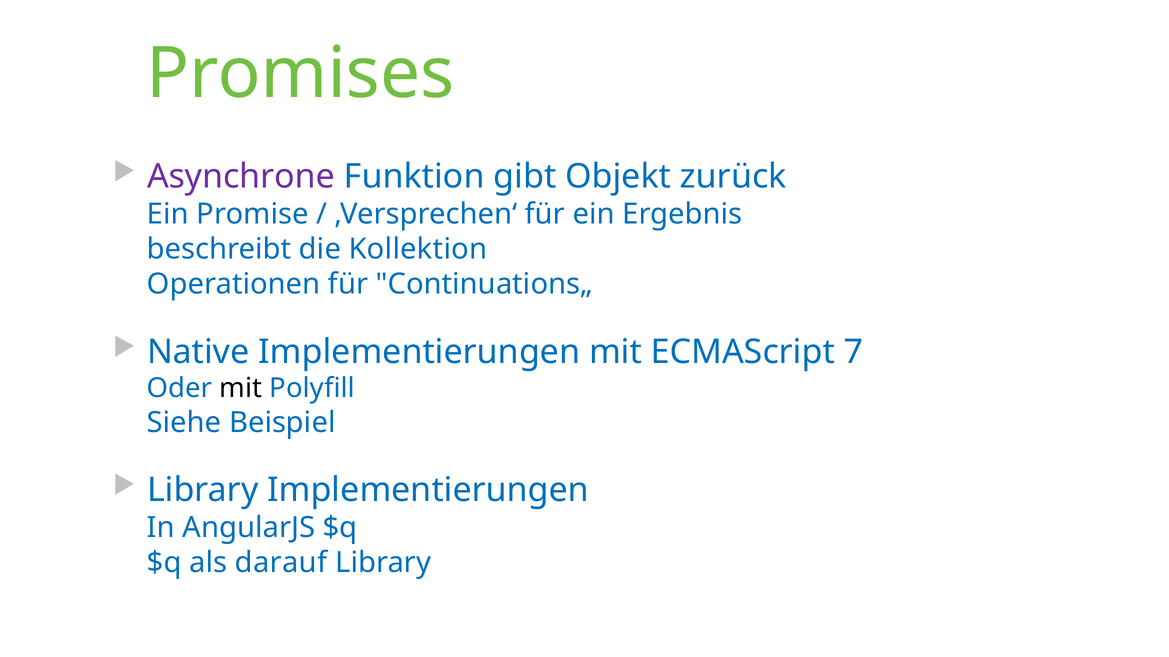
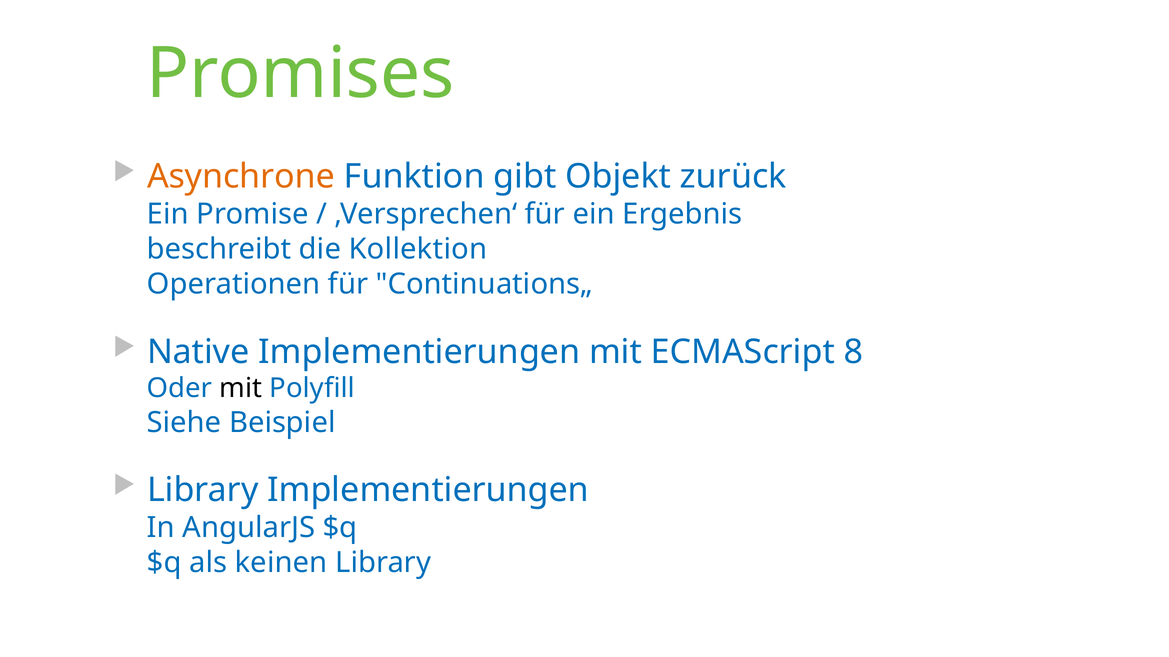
Asynchrone colour: purple -> orange (241, 177)
7: 7 -> 8 (853, 352)
darauf: darauf -> keinen (281, 563)
